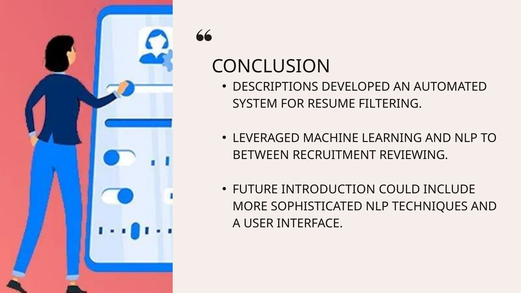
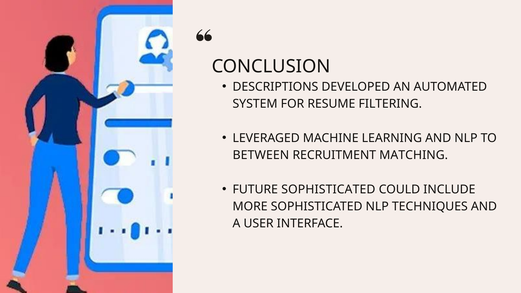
REVIEWING: REVIEWING -> MATCHING (414, 155)
FUTURE INTRODUCTION: INTRODUCTION -> SOPHISTICATED (328, 189)
